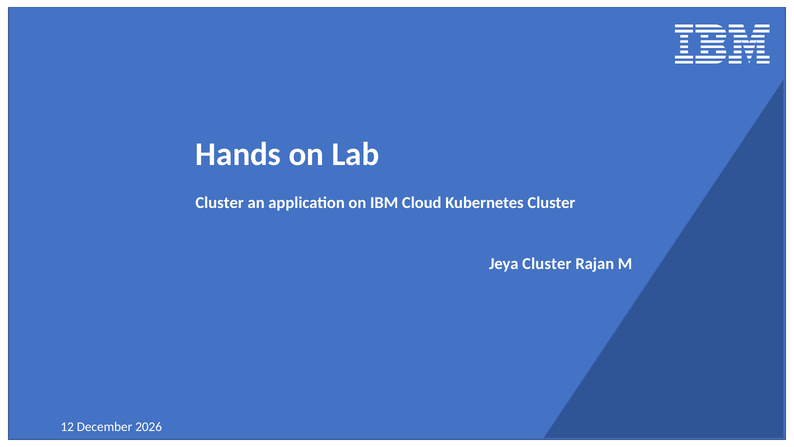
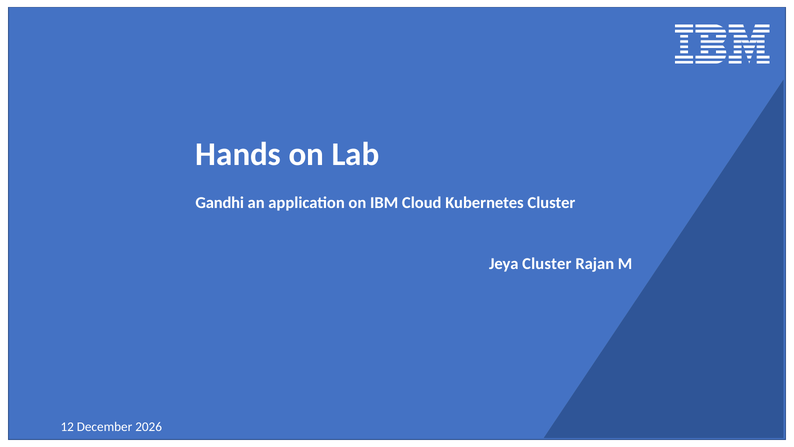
Cluster: Cluster -> Gandhi (220, 203)
